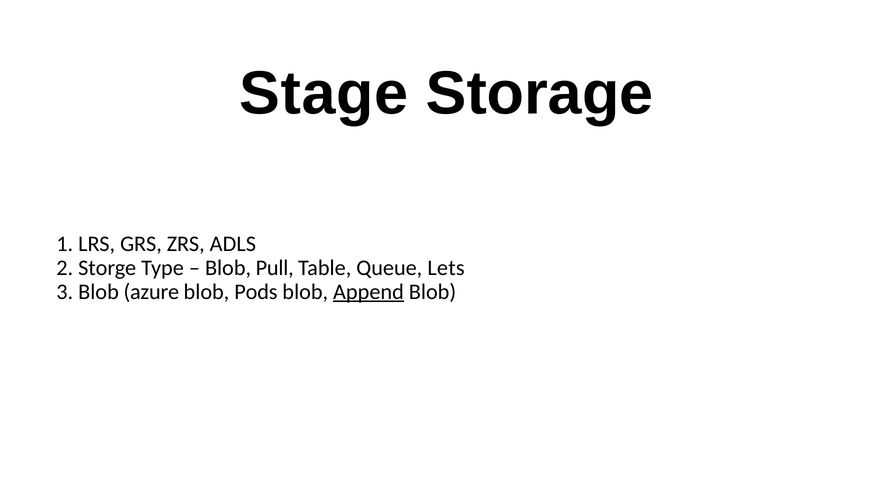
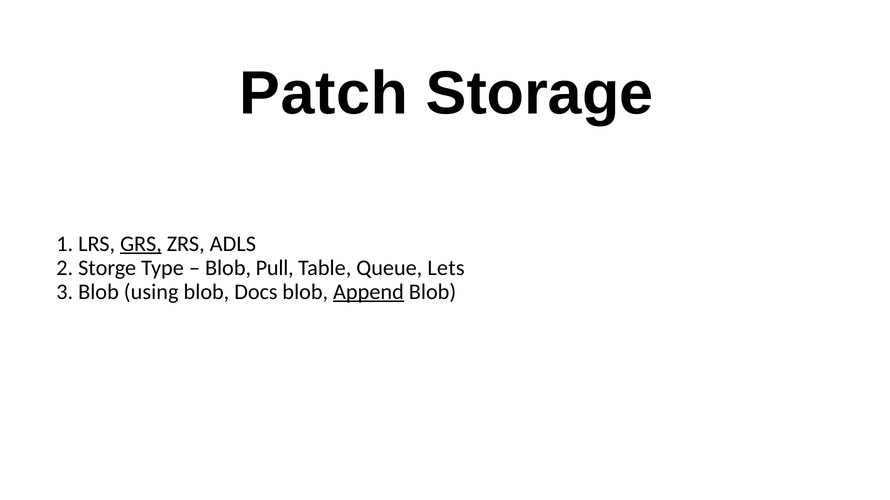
Stage: Stage -> Patch (324, 94)
GRS underline: none -> present (141, 244)
azure: azure -> using (151, 292)
Pods: Pods -> Docs (256, 292)
